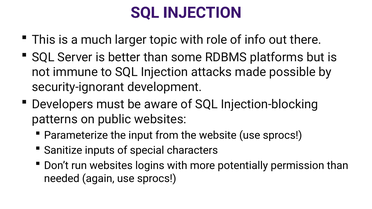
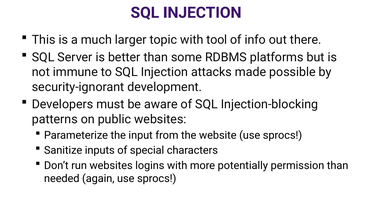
role: role -> tool (217, 40)
